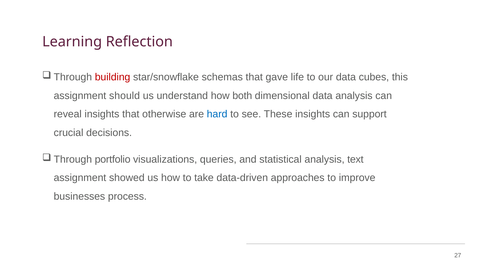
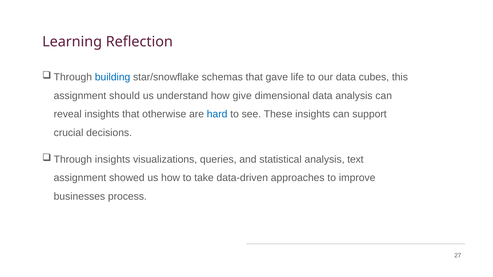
building colour: red -> blue (113, 77)
both: both -> give (242, 96)
portfolio: portfolio -> insights (113, 160)
